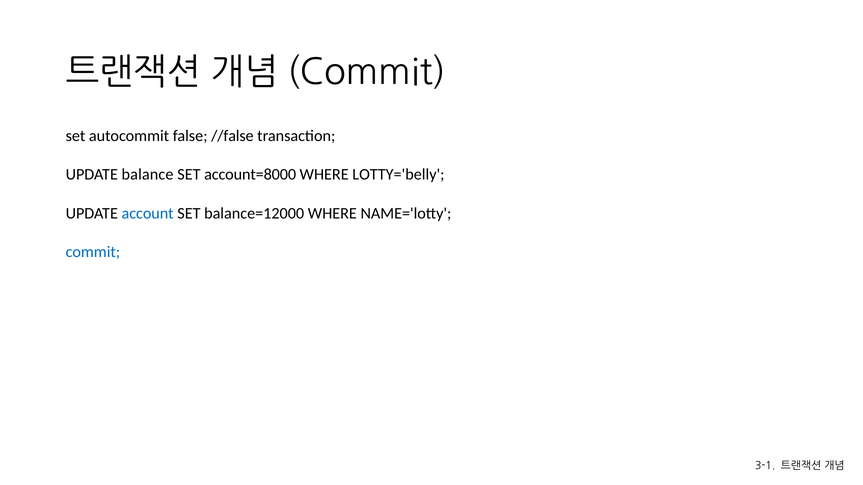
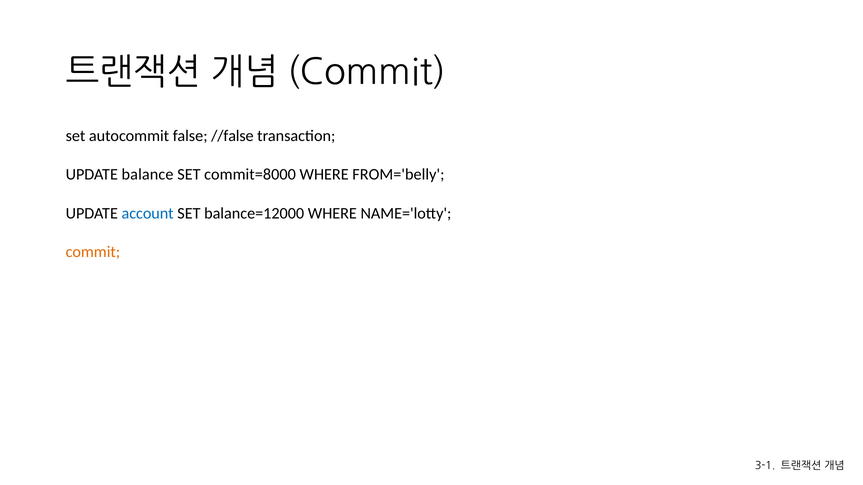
account=8000: account=8000 -> commit=8000 (250, 175)
LOTTY='belly: LOTTY='belly -> FROM='belly (398, 175)
commit colour: blue -> orange (93, 252)
